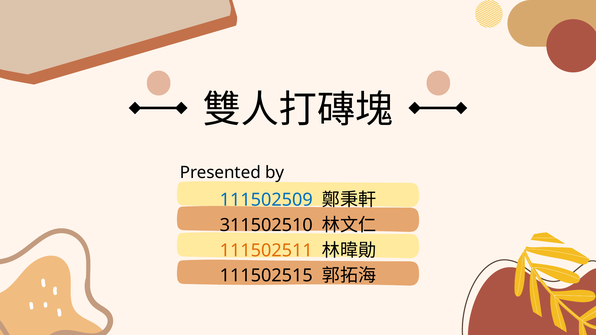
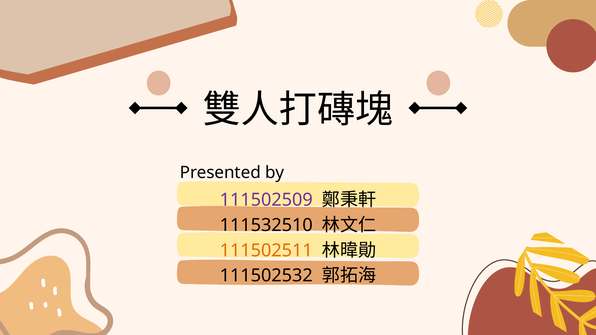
111502509 colour: blue -> purple (266, 200)
311502510: 311502510 -> 111532510 (266, 225)
111502515: 111502515 -> 111502532 (266, 276)
